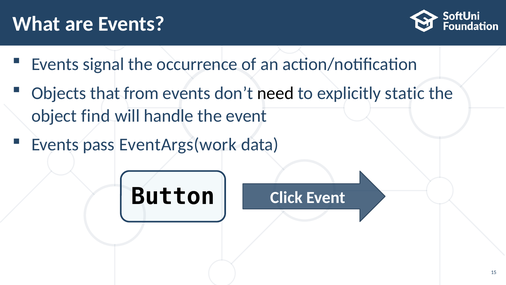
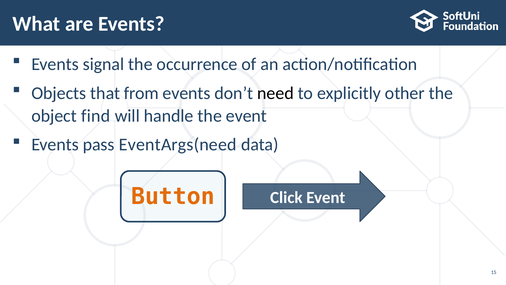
static: static -> other (405, 93)
EventArgs(work: EventArgs(work -> EventArgs(need (178, 145)
Button colour: black -> orange (173, 196)
